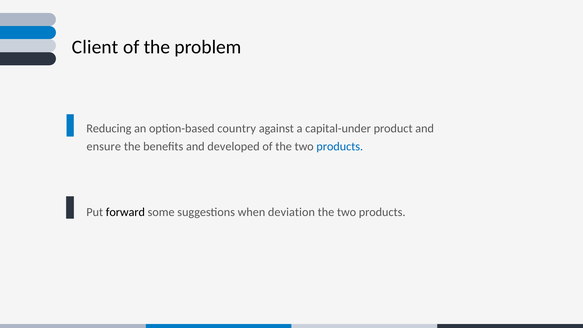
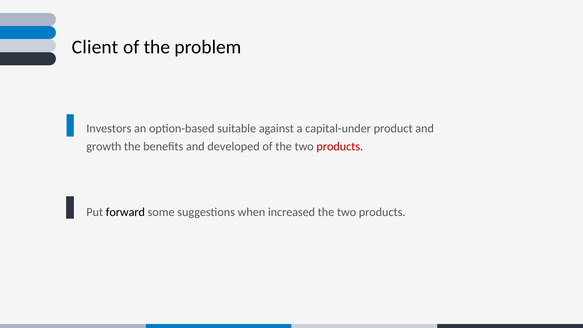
Reducing: Reducing -> Investors (109, 128)
country: country -> suitable (237, 128)
ensure: ensure -> growth (104, 147)
products colour: blue -> red (340, 147)
deviation: deviation -> increased (292, 212)
